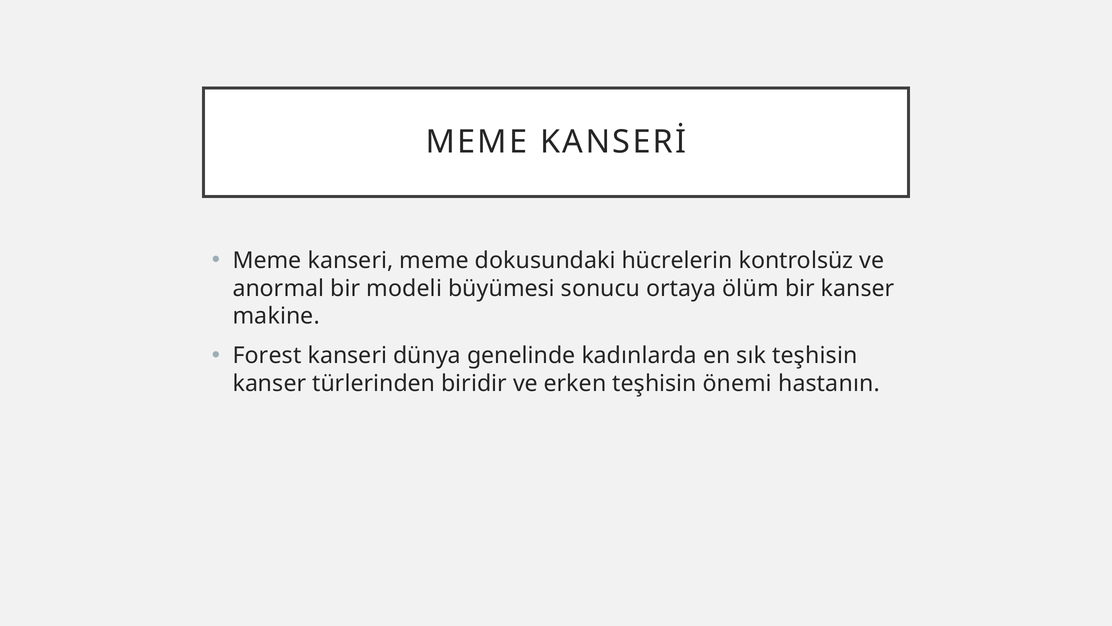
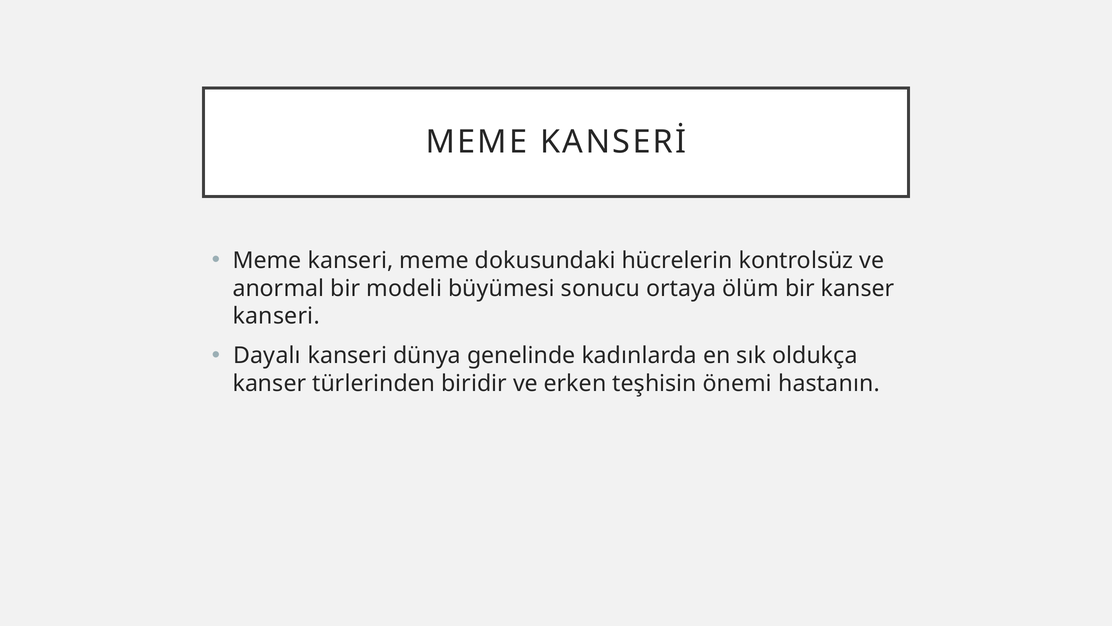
makine: makine -> kanseri (276, 316)
Forest: Forest -> Dayalı (267, 355)
sık teşhisin: teşhisin -> oldukça (815, 355)
